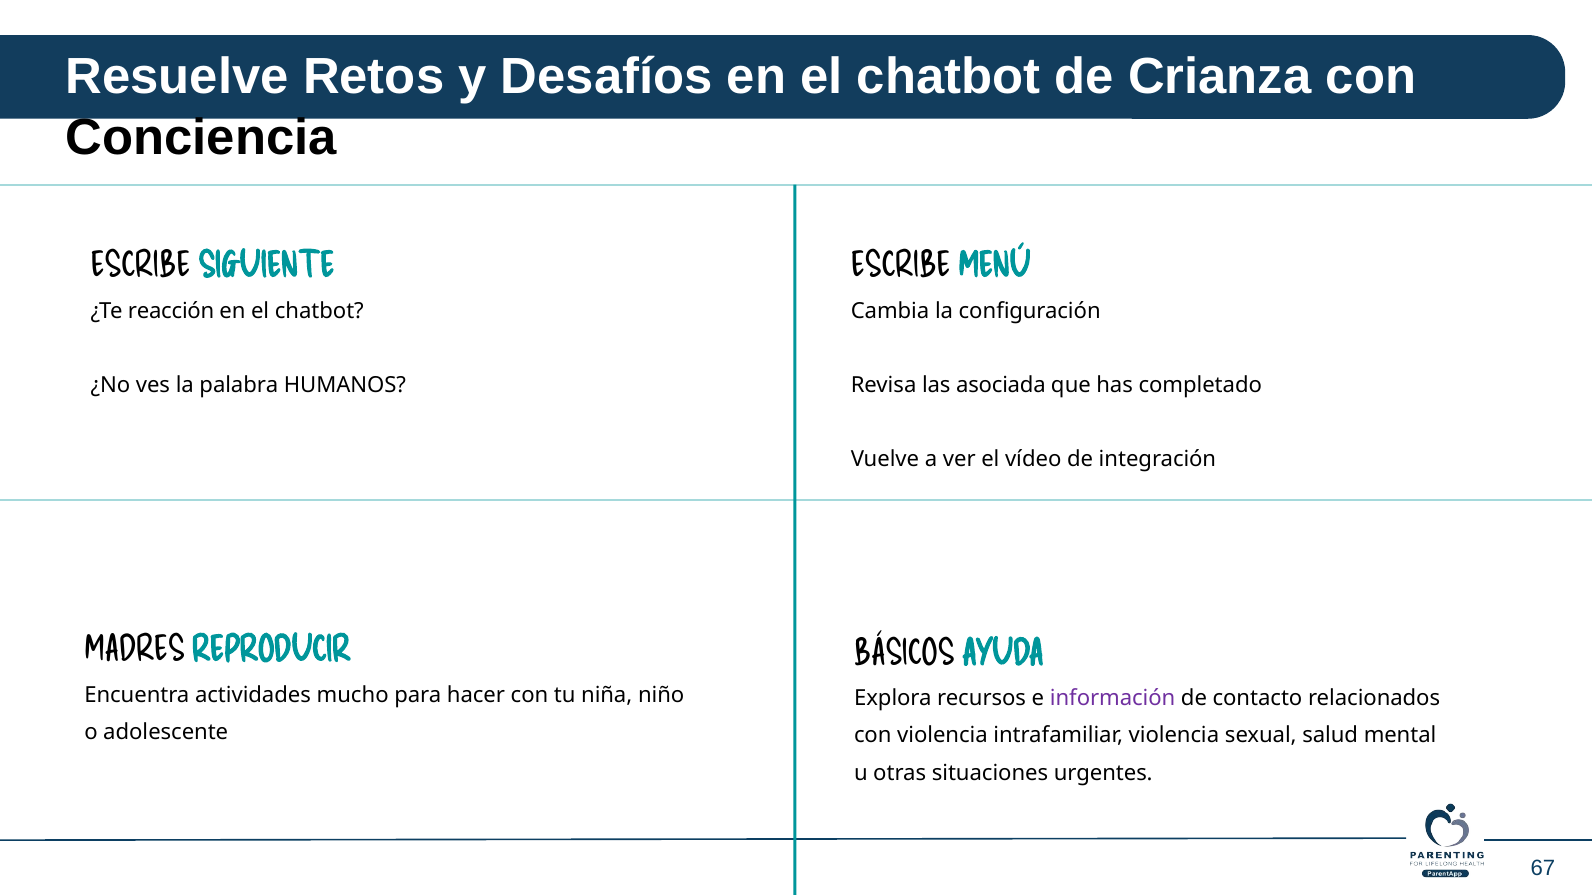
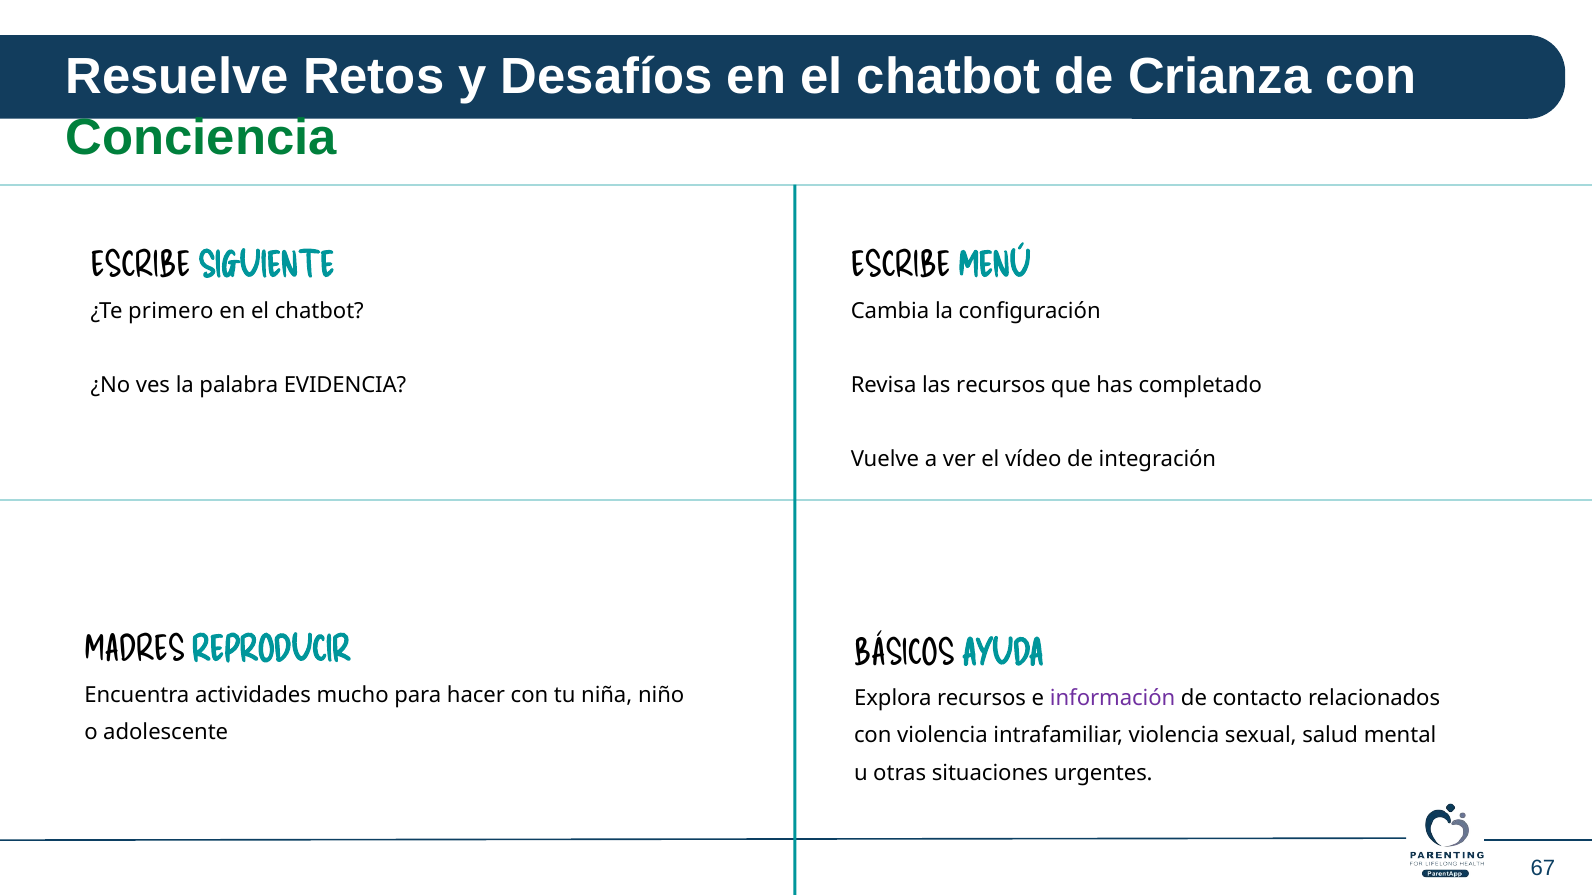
Conciencia colour: black -> green (201, 137)
reacción: reacción -> primero (171, 311)
HUMANOS: HUMANOS -> EVIDENCIA (345, 385)
las asociada: asociada -> recursos (1001, 385)
